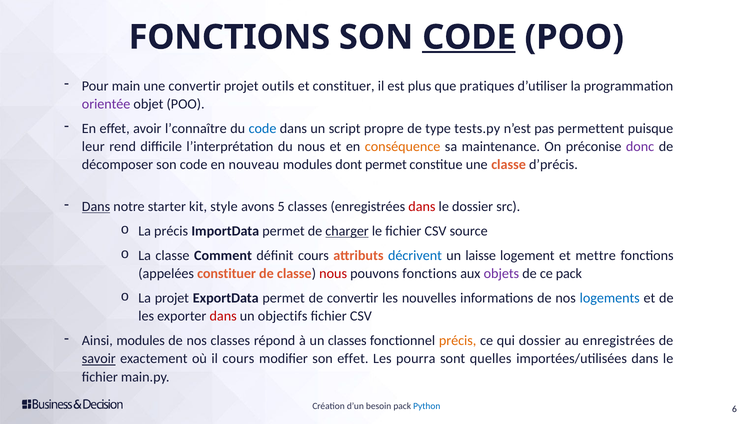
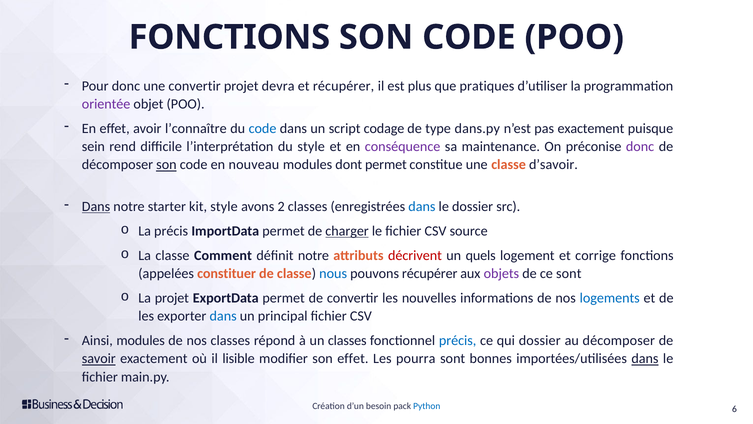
CODE underline: present -> none (469, 37)
Pour main: main -> donc (126, 86)
outils: outils -> devra (278, 86)
et constituer: constituer -> récupérer (344, 86)
propre: propre -> codage (384, 128)
tests.py: tests.py -> dans.py (477, 128)
pas permettent: permettent -> exactement (591, 128)
leur: leur -> sein (93, 146)
du nous: nous -> style (311, 146)
conséquence colour: orange -> purple (403, 146)
son underline: none -> present (166, 165)
d’précis: d’précis -> d’savoir (553, 165)
5: 5 -> 2 (281, 206)
dans colour: red -> blue (422, 206)
définit cours: cours -> notre (313, 255)
décrivent colour: blue -> red (415, 255)
laisse: laisse -> quels (481, 255)
mettre: mettre -> corrige (596, 255)
nous colour: red -> blue (333, 273)
pouvons fonctions: fonctions -> récupérer (430, 273)
ce pack: pack -> sont (569, 273)
dans colour: red -> blue (223, 316)
objectifs: objectifs -> principal (283, 316)
précis colour: orange -> blue (458, 340)
au enregistrées: enregistrées -> décomposer (619, 340)
il cours: cours -> lisible (239, 358)
quelles: quelles -> bonnes (491, 358)
dans underline: none -> present (645, 358)
